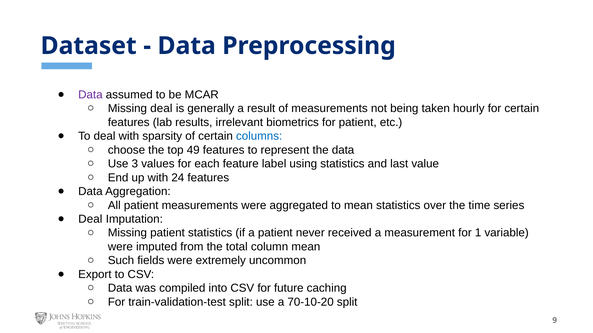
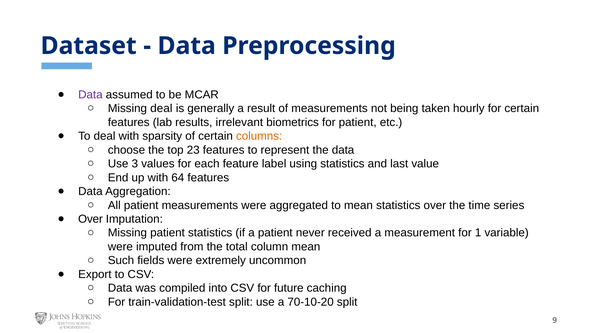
columns colour: blue -> orange (259, 136)
49: 49 -> 23 (193, 150)
24: 24 -> 64 (178, 178)
Deal: Deal -> Over (90, 219)
